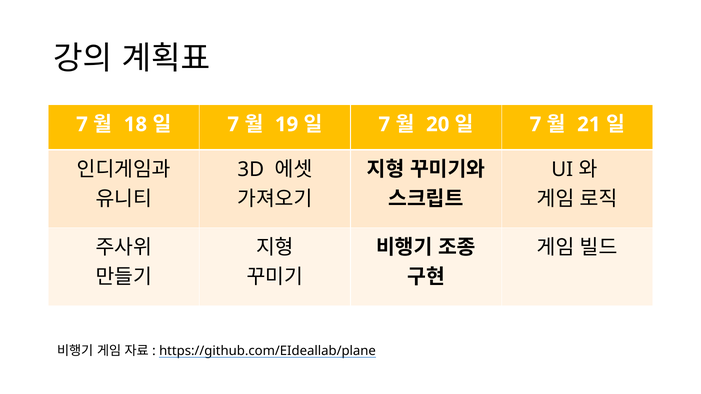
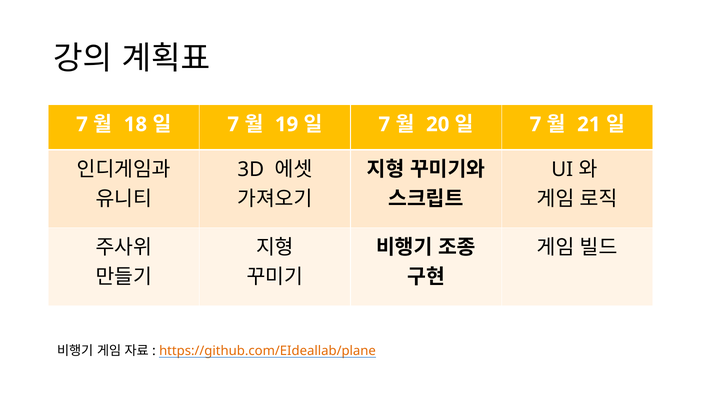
https://github.com/EIdeallab/plane colour: black -> orange (268, 351)
